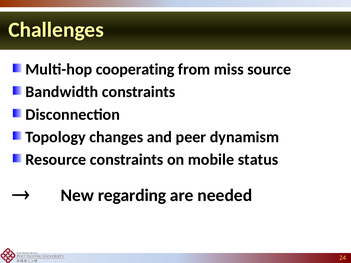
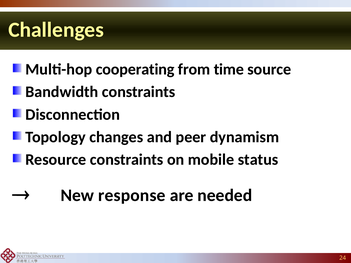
miss: miss -> time (229, 70)
regarding: regarding -> response (132, 196)
